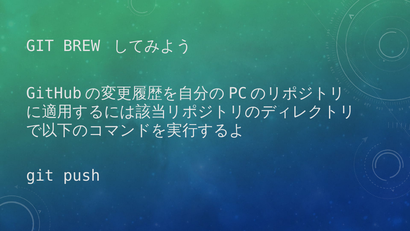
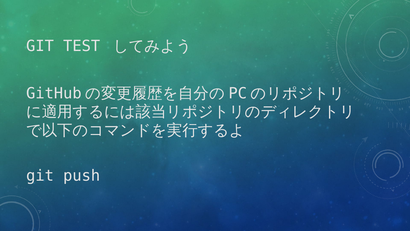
BREW: BREW -> TEST (82, 46)
